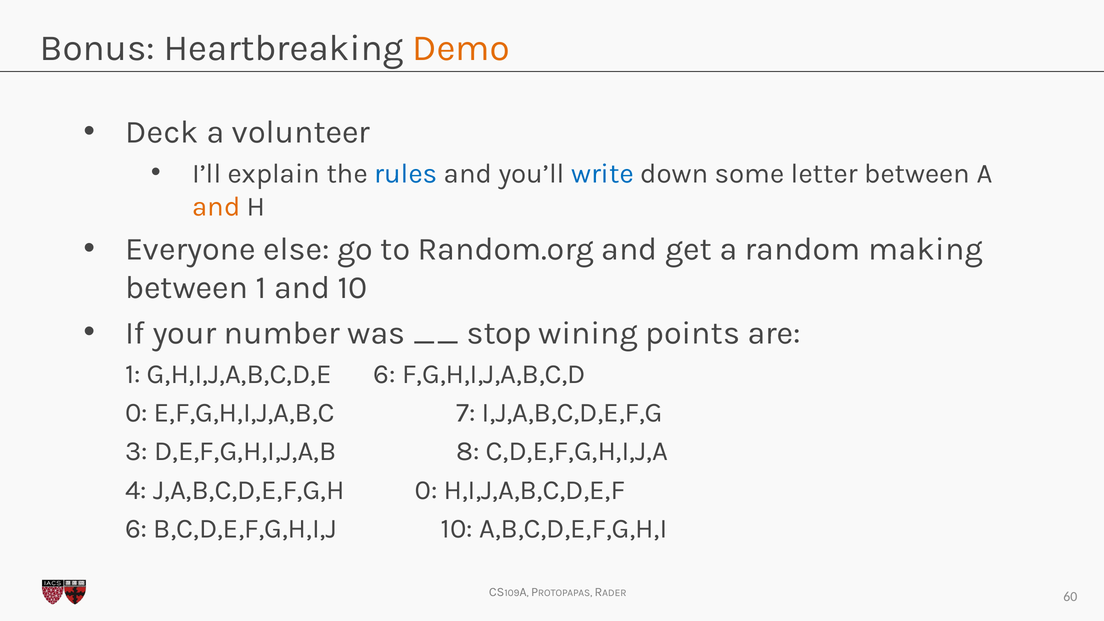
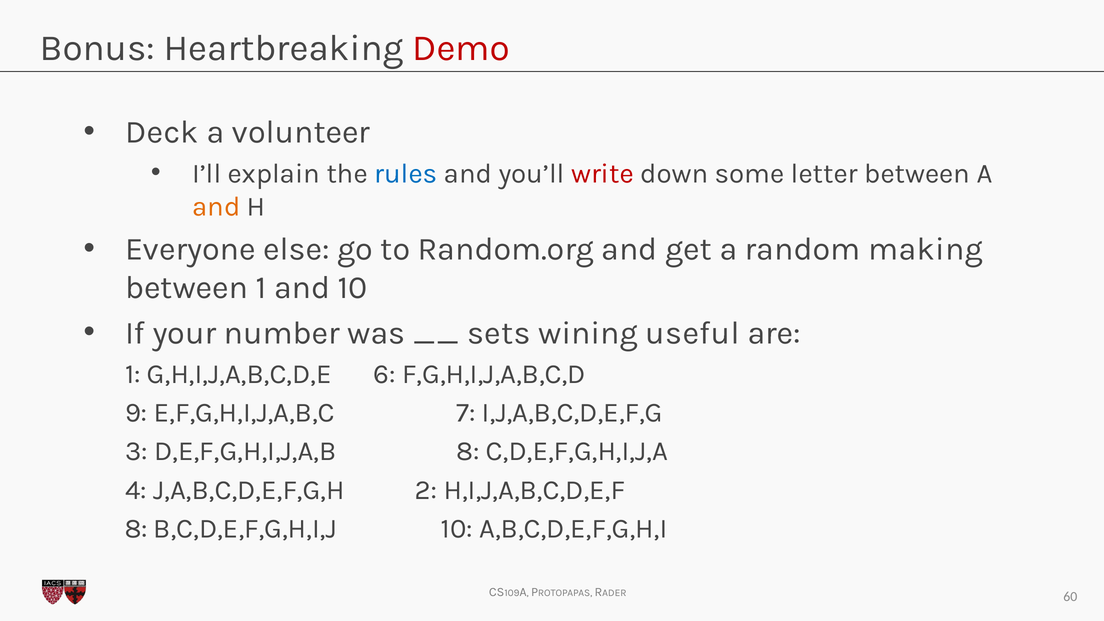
Demo colour: orange -> red (461, 48)
write colour: blue -> red (602, 173)
stop: stop -> sets (499, 333)
points: points -> useful (693, 333)
0: 0 -> 9 (136, 413)
J,A,B,C,D,E,F,G,H 0: 0 -> 2 (426, 490)
6: 6 -> 8 (136, 529)
